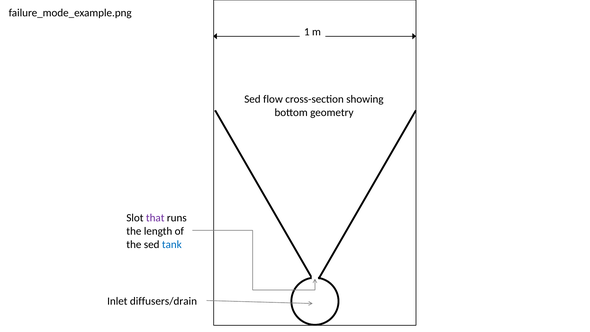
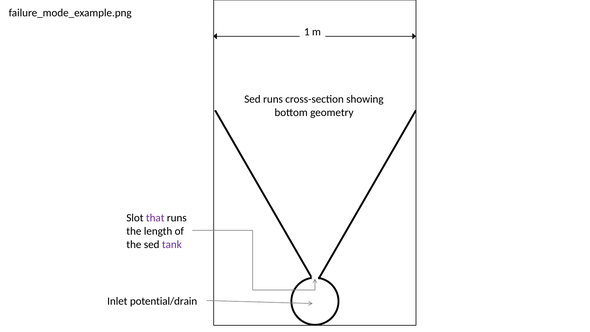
Sed flow: flow -> runs (273, 99)
tank colour: blue -> purple (172, 244)
diffusers/drain: diffusers/drain -> potential/drain (164, 301)
